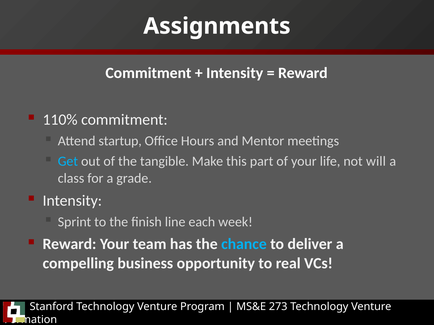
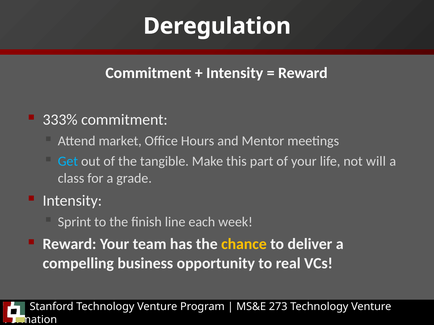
Assignments: Assignments -> Deregulation (217, 26)
110%: 110% -> 333% (60, 120)
startup: startup -> market (120, 141)
chance colour: light blue -> yellow (244, 245)
